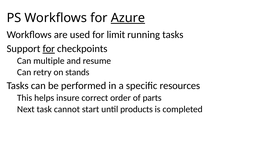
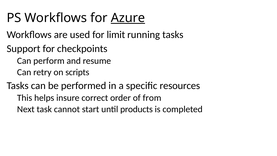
for underline: present -> none (49, 49)
multiple: multiple -> perform (49, 61)
stands: stands -> scripts (77, 72)
parts: parts -> from (152, 98)
